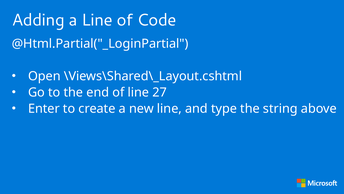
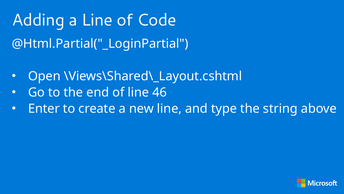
27: 27 -> 46 (160, 92)
